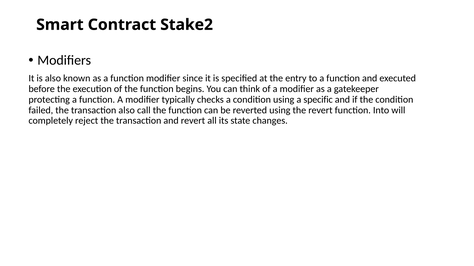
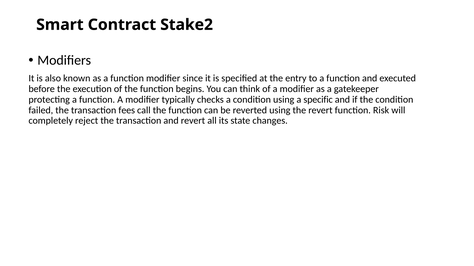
transaction also: also -> fees (127, 110)
Into: Into -> Risk (381, 110)
